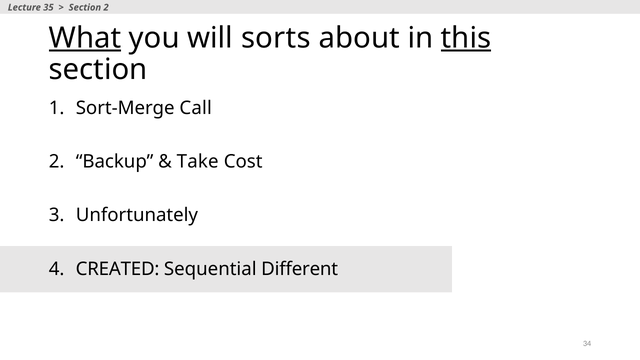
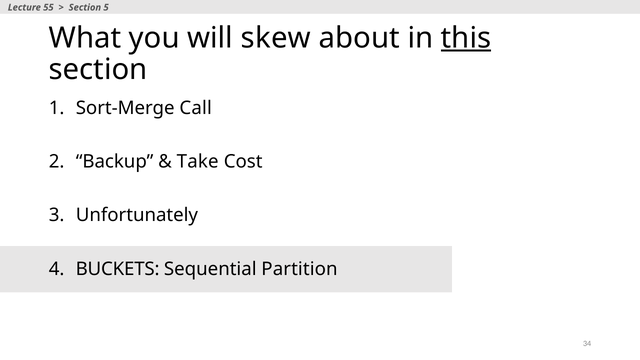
35: 35 -> 55 (48, 7)
Section 2: 2 -> 5 (106, 7)
What underline: present -> none (85, 38)
sorts: sorts -> skew (276, 38)
CREATED: CREATED -> BUCKETS (118, 269)
Different: Different -> Partition (299, 269)
